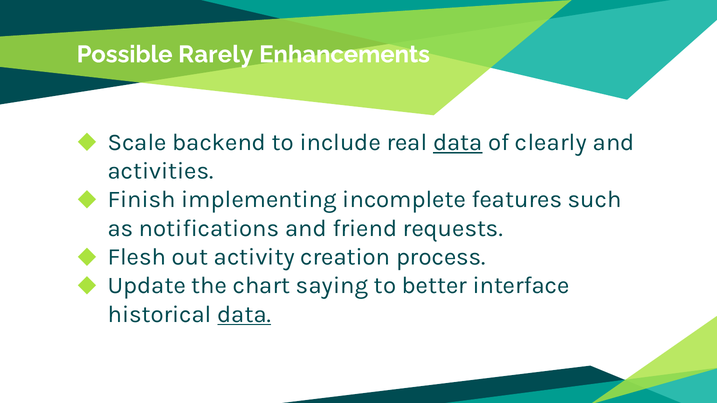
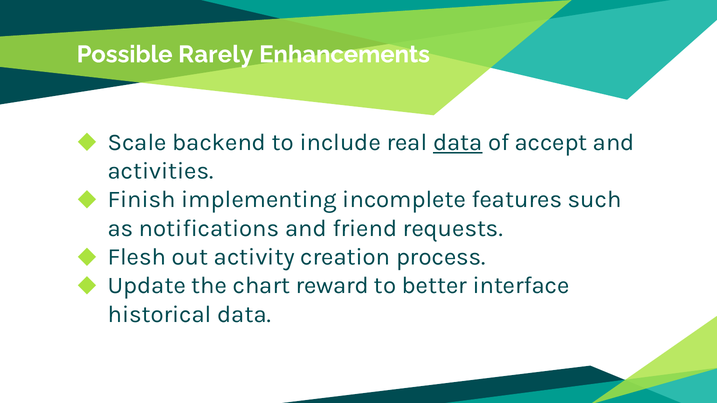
clearly: clearly -> accept (551, 142)
saying: saying -> reward (332, 286)
data underline: present -> none (244, 314)
